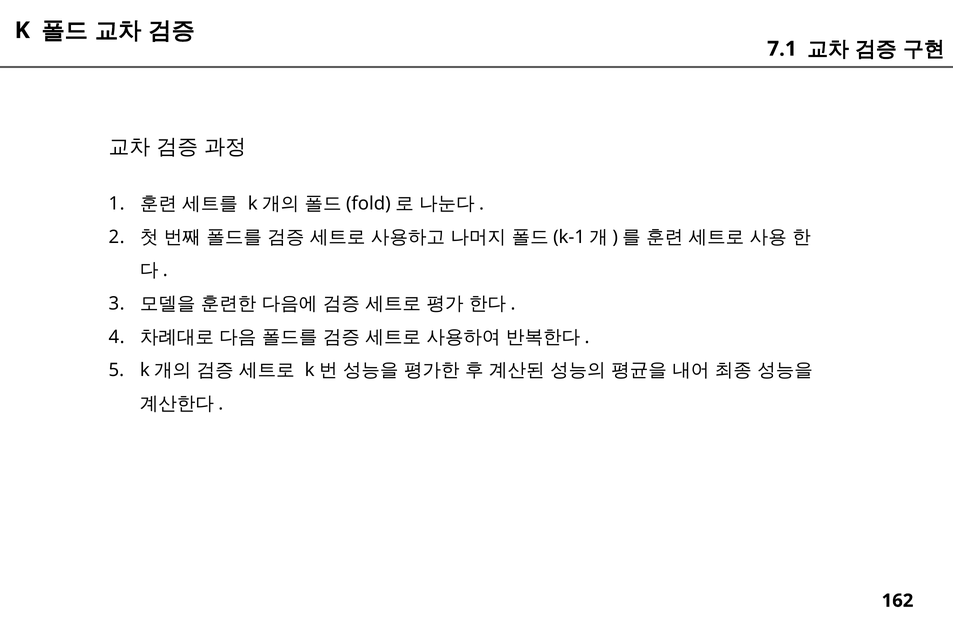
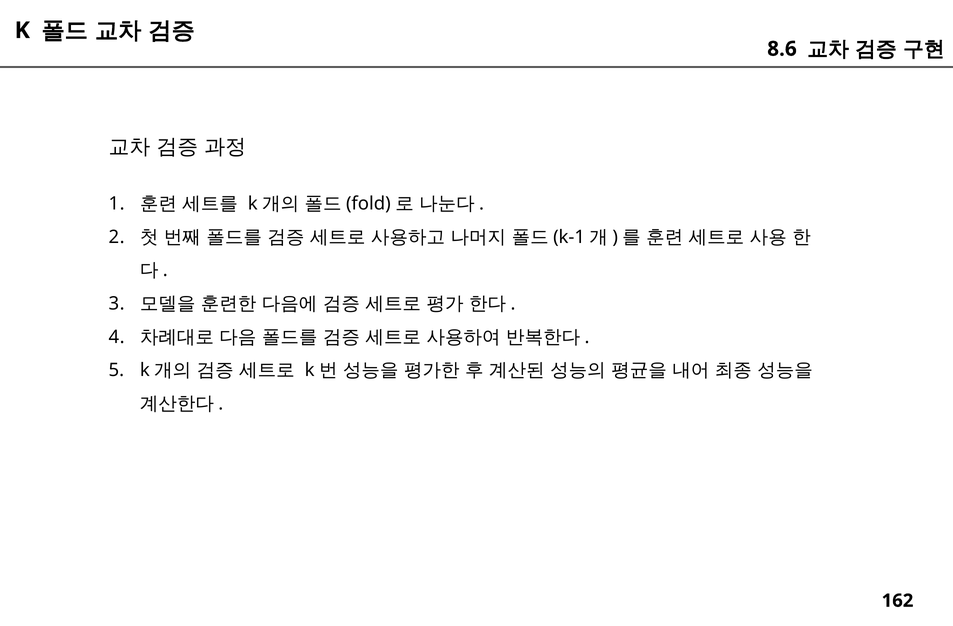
7.1: 7.1 -> 8.6 (782, 49)
